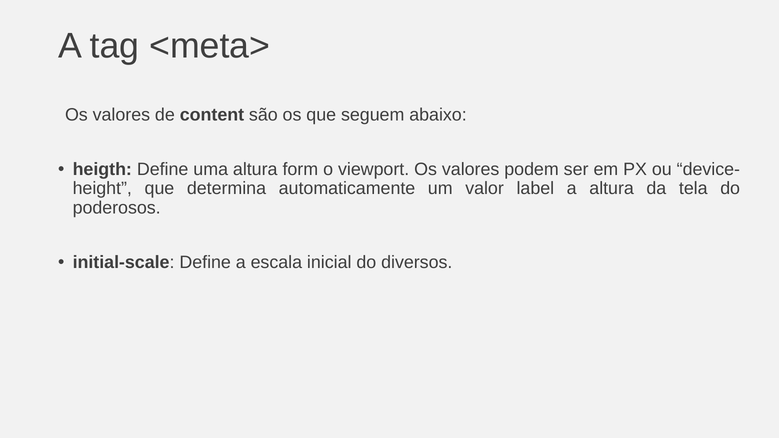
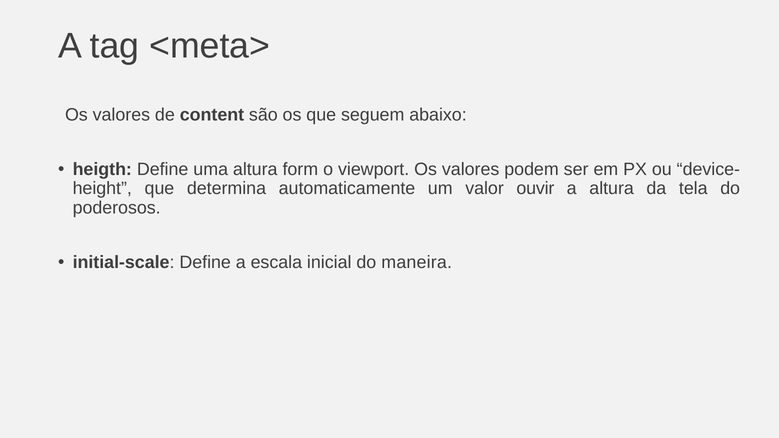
label: label -> ouvir (535, 189)
diversos: diversos -> maneira (417, 263)
